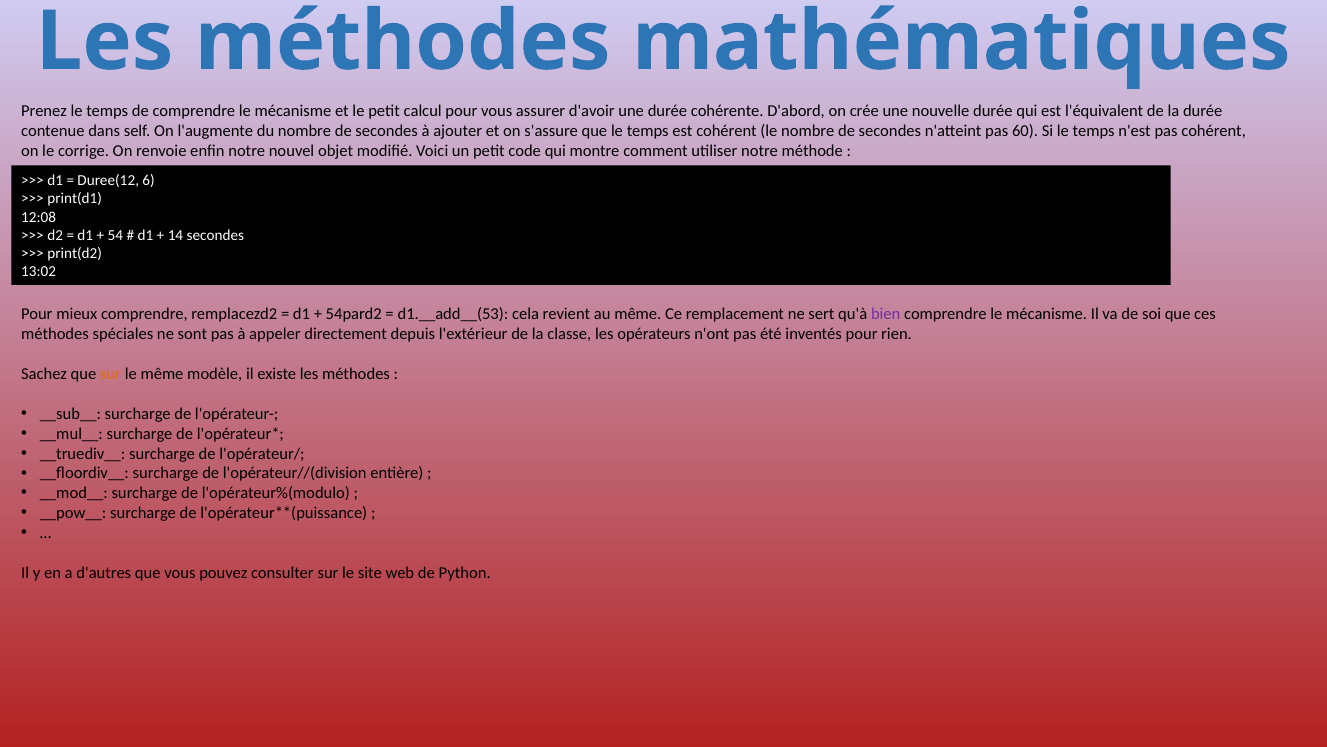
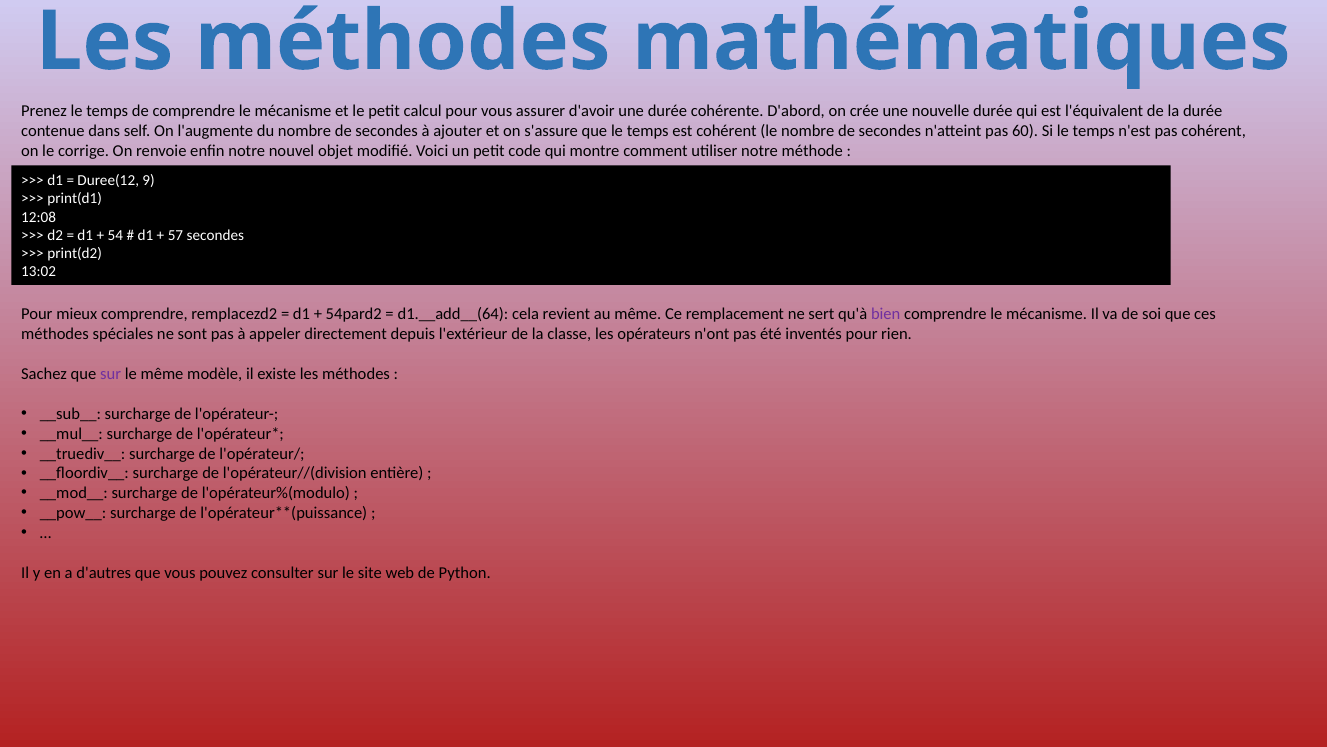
6: 6 -> 9 (149, 180)
14: 14 -> 57 (176, 235)
d1.__add__(53: d1.__add__(53 -> d1.__add__(64 (453, 314)
sur colour: orange -> purple (111, 374)
